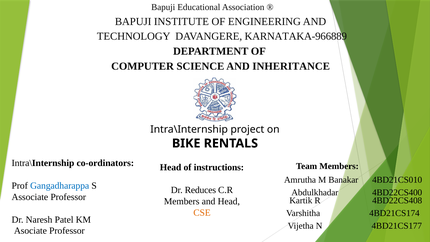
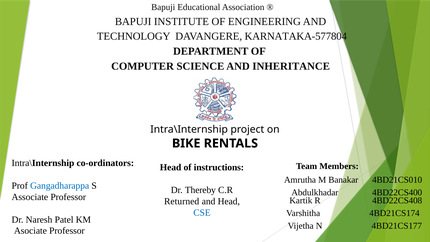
KARNATAKA-966889: KARNATAKA-966889 -> KARNATAKA-577804 (296, 36)
Reduces: Reduces -> Thereby (200, 190)
Members: Members -> Returned (182, 201)
CSE colour: orange -> blue (202, 212)
